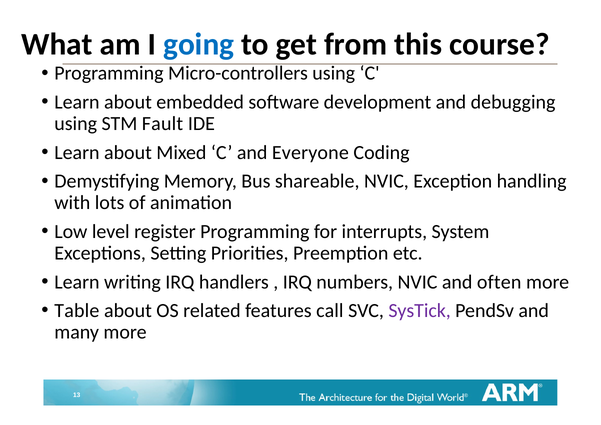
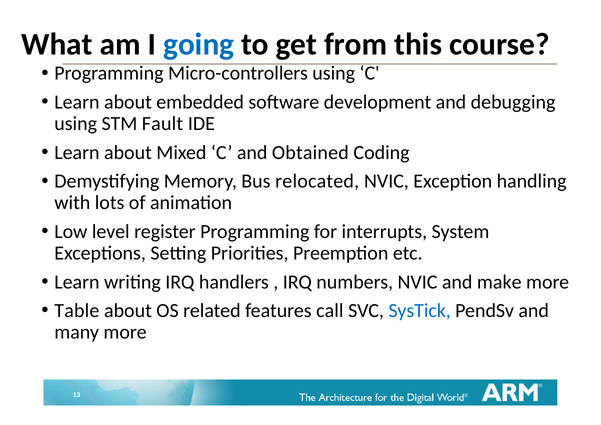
Everyone: Everyone -> Obtained (310, 152)
shareable: shareable -> relocated (317, 181)
often: often -> make (499, 282)
SysTick colour: purple -> blue (420, 310)
